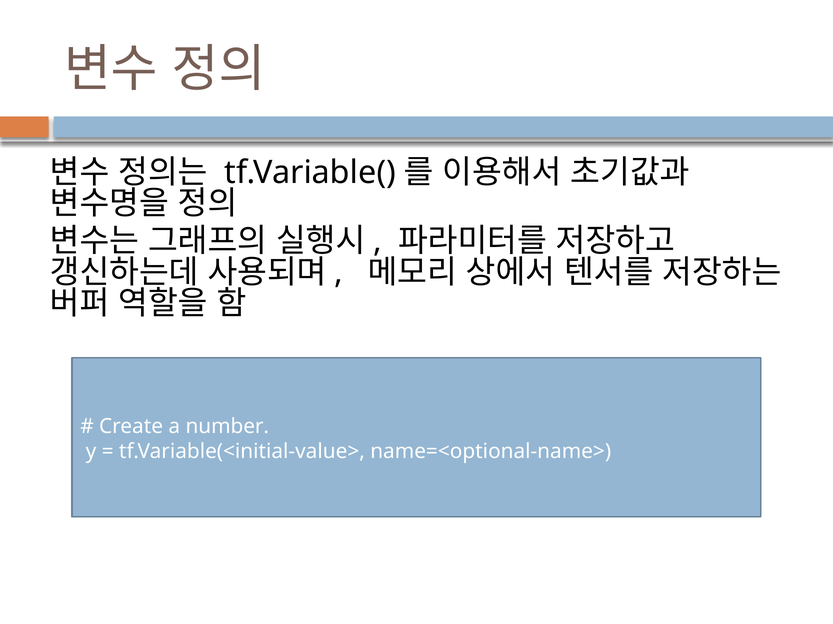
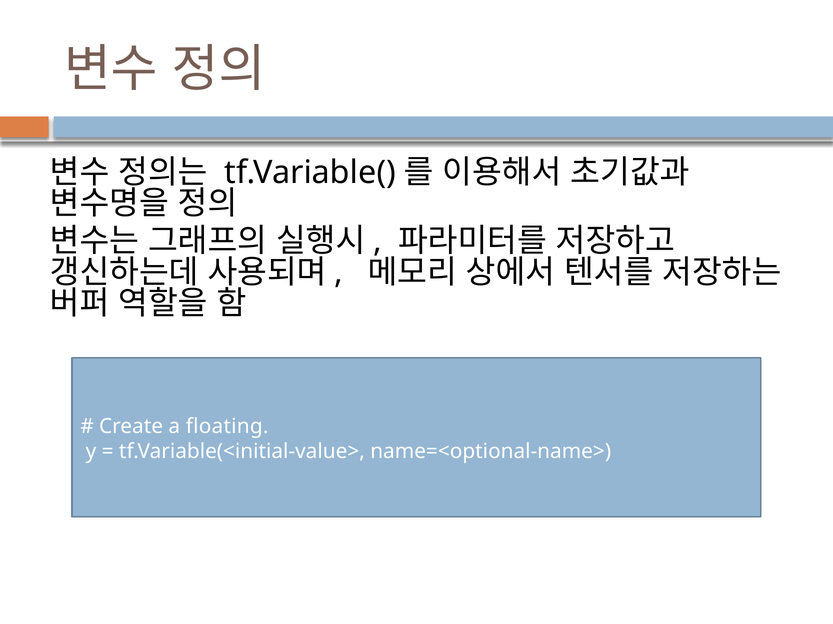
number: number -> floating (227, 427)
